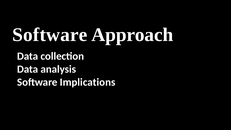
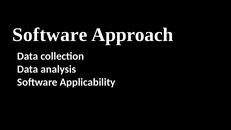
Implications: Implications -> Applicability (88, 82)
